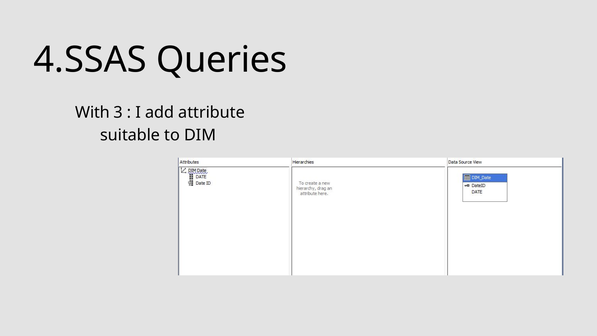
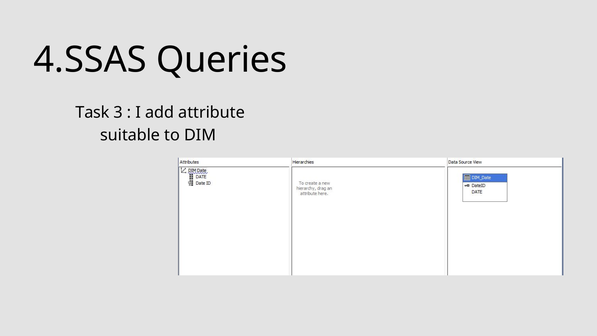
With: With -> Task (93, 112)
